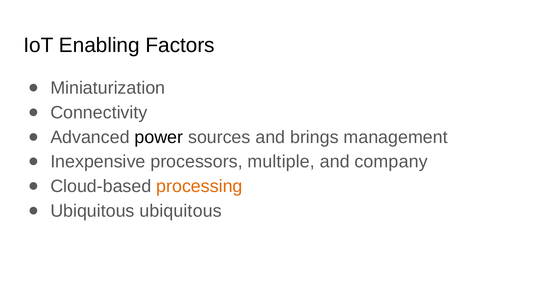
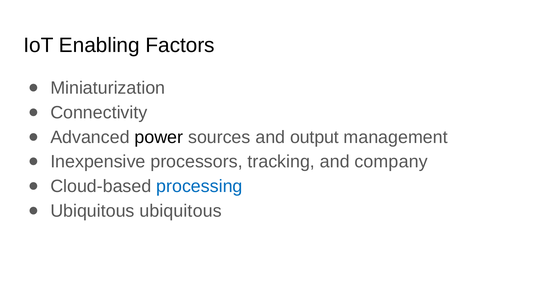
brings: brings -> output (315, 137)
multiple: multiple -> tracking (281, 162)
processing colour: orange -> blue (199, 186)
